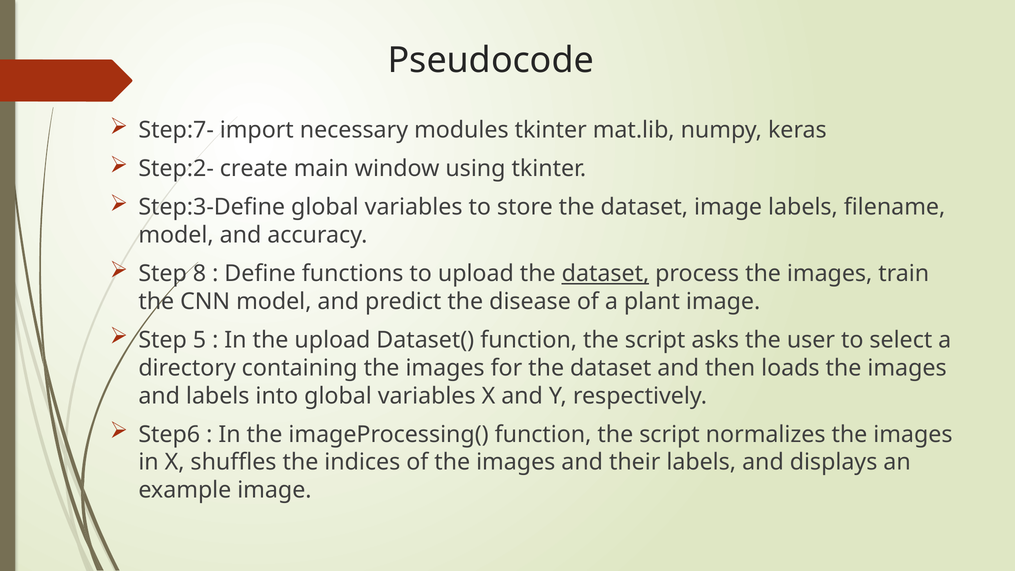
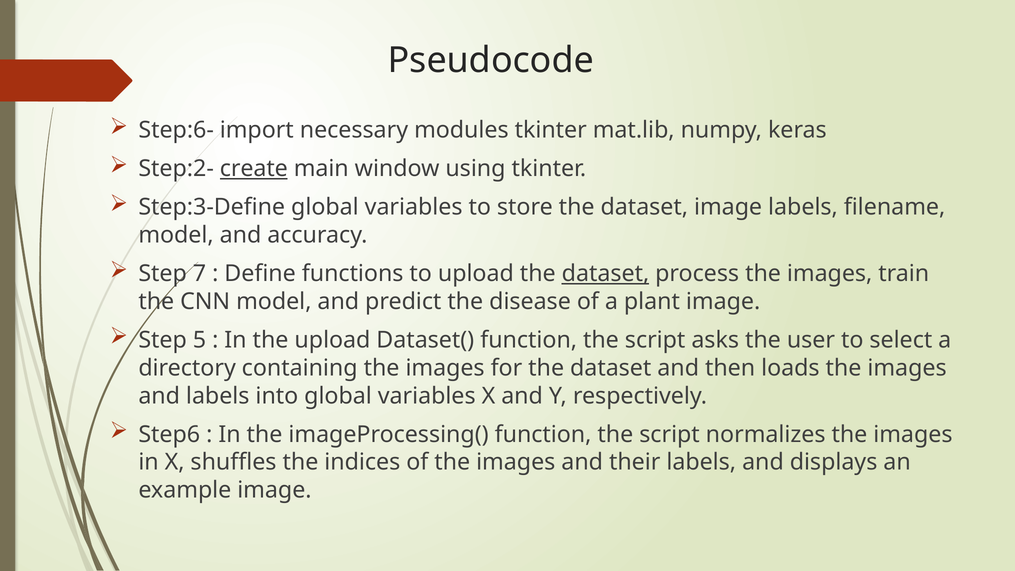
Step:7-: Step:7- -> Step:6- (176, 130)
create underline: none -> present (254, 169)
8: 8 -> 7 (199, 274)
